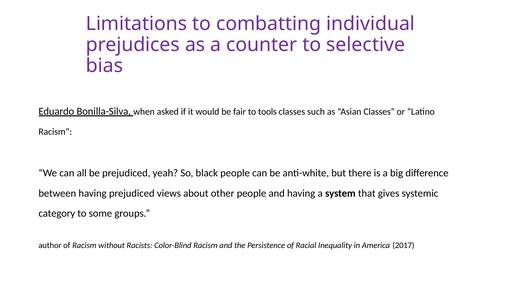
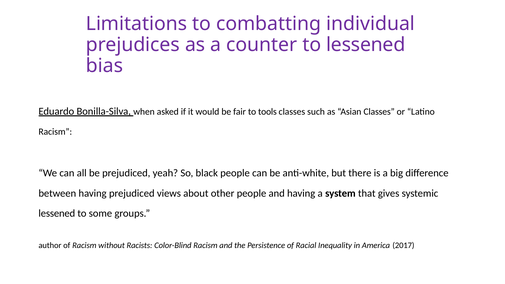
to selective: selective -> lessened (366, 45)
category: category -> lessened (57, 214)
